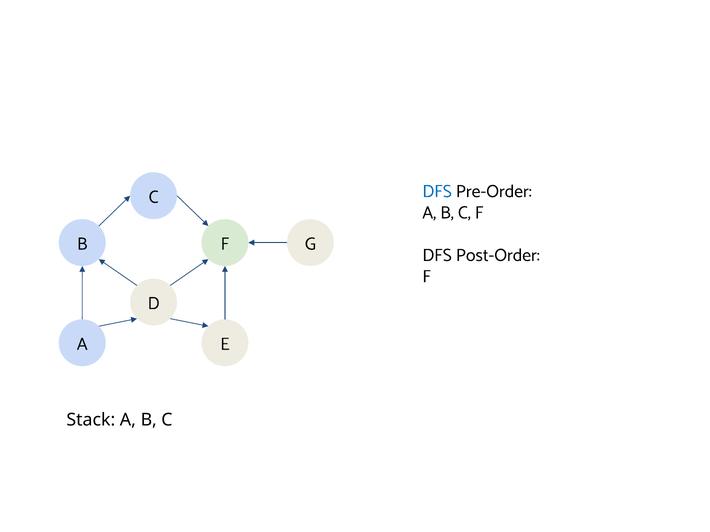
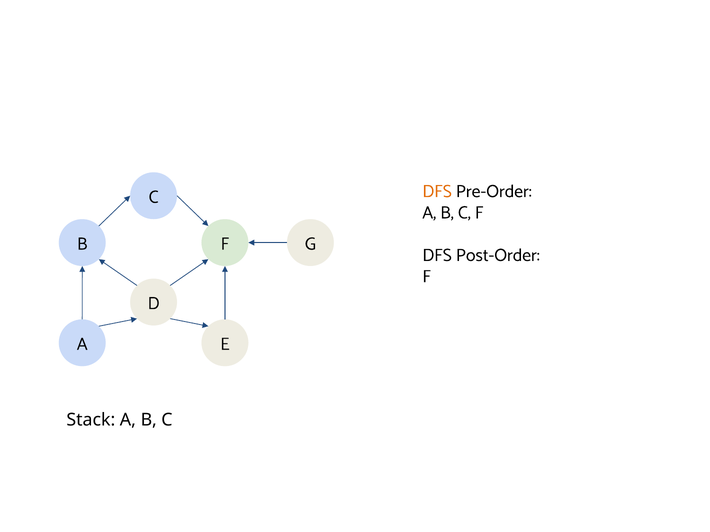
DFS colour: blue -> orange (437, 191)
